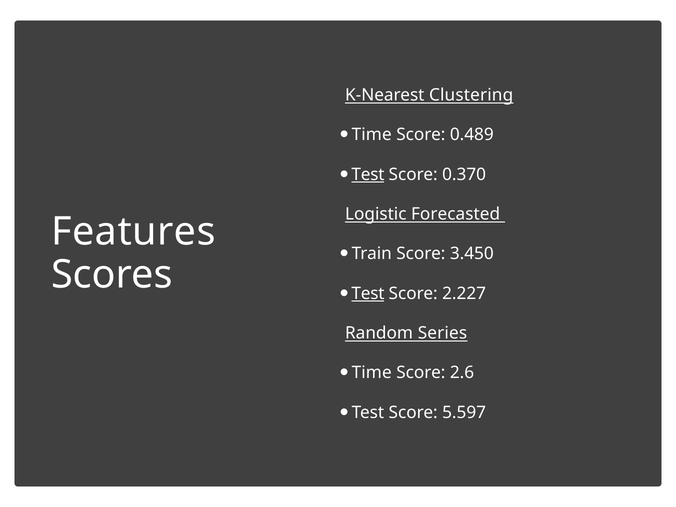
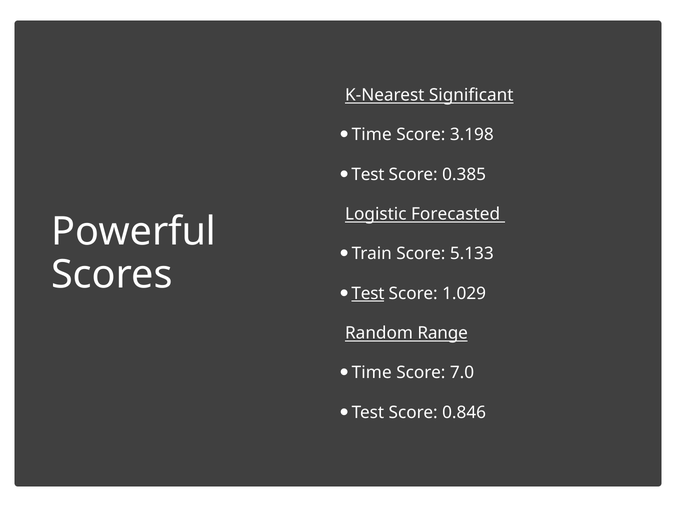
Clustering: Clustering -> Significant (471, 95)
0.489: 0.489 -> 3.198 (472, 135)
Test underline: present -> none (368, 174)
0.370: 0.370 -> 0.385 (464, 174)
Features: Features -> Powerful (134, 232)
3.450: 3.450 -> 5.133 (472, 254)
2.227: 2.227 -> 1.029 (464, 293)
Series: Series -> Range (443, 333)
2.6: 2.6 -> 7.0 (462, 373)
5.597: 5.597 -> 0.846 (464, 412)
